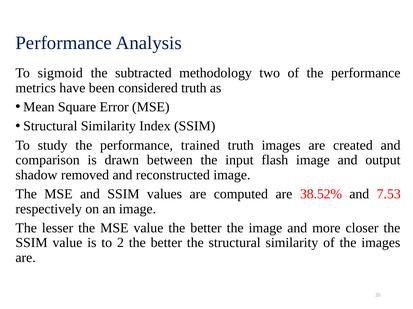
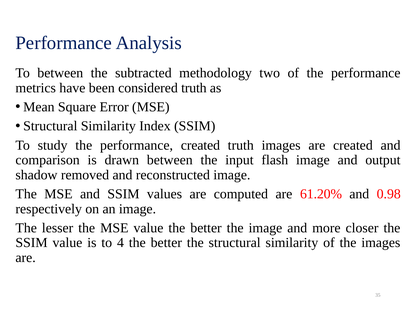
To sigmoid: sigmoid -> between (60, 73)
performance trained: trained -> created (200, 146)
38.52%: 38.52% -> 61.20% (321, 194)
7.53: 7.53 -> 0.98 (389, 194)
2: 2 -> 4 (120, 243)
